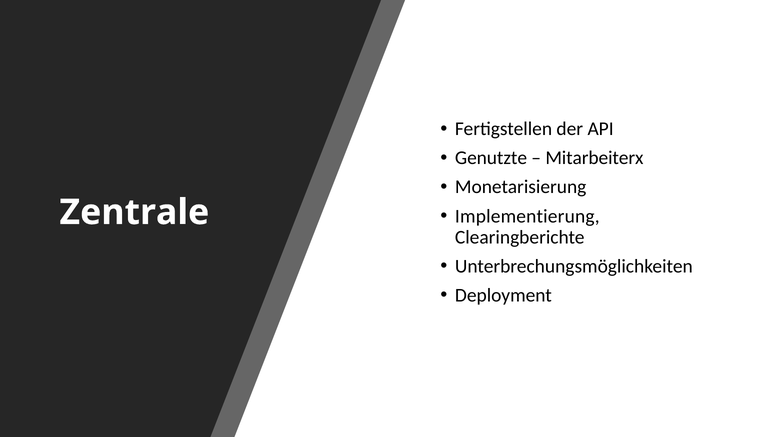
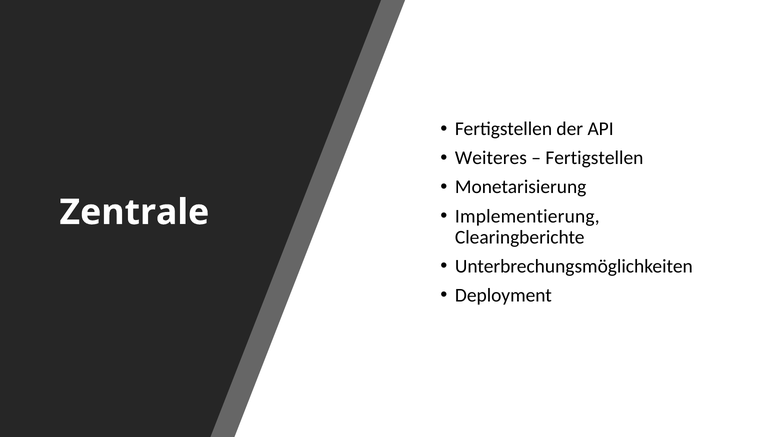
Genutzte: Genutzte -> Weiteres (491, 158)
Mitarbeiterx: Mitarbeiterx -> Fertigstellen (594, 158)
